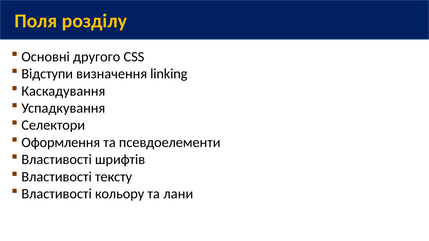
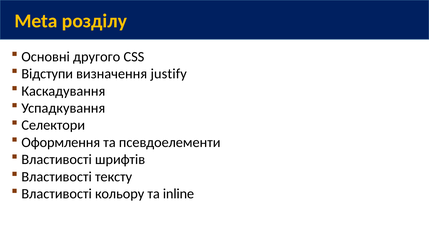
Поля: Поля -> Meta (36, 21)
linking: linking -> justify (169, 74)
лани: лани -> inline (178, 194)
